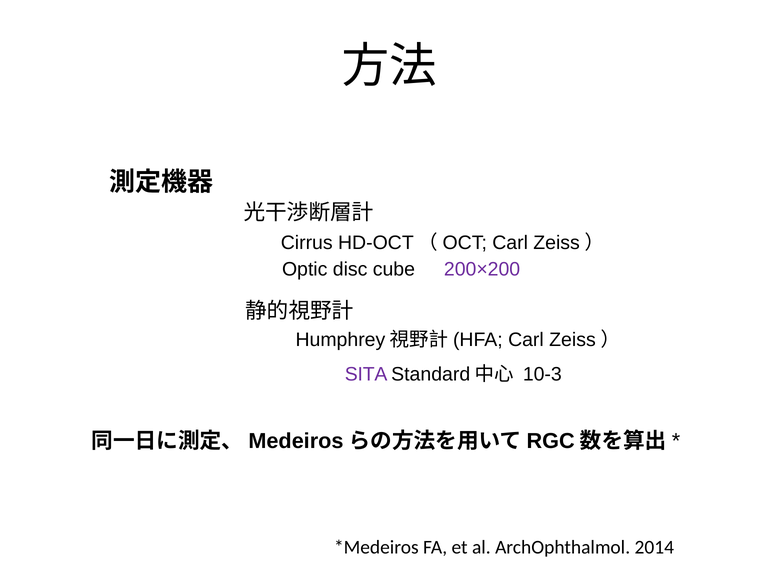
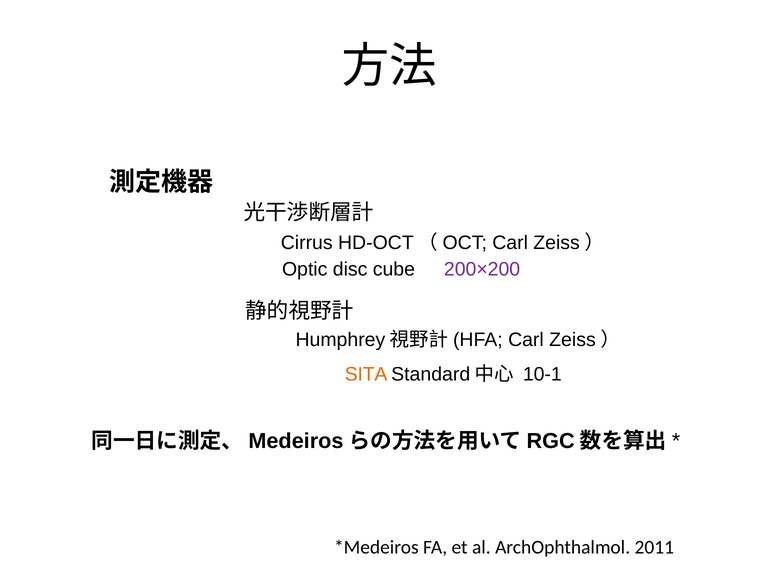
SITA colour: purple -> orange (366, 374)
10-3: 10-3 -> 10-1 (542, 374)
2014: 2014 -> 2011 (654, 546)
